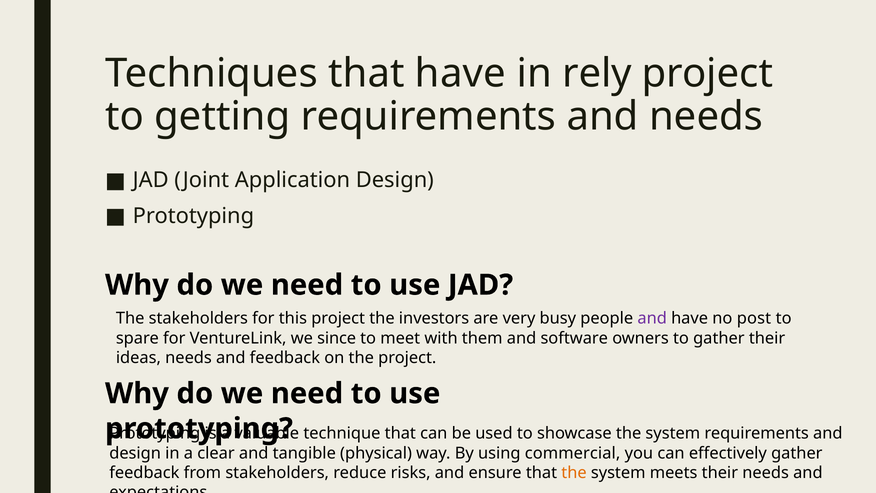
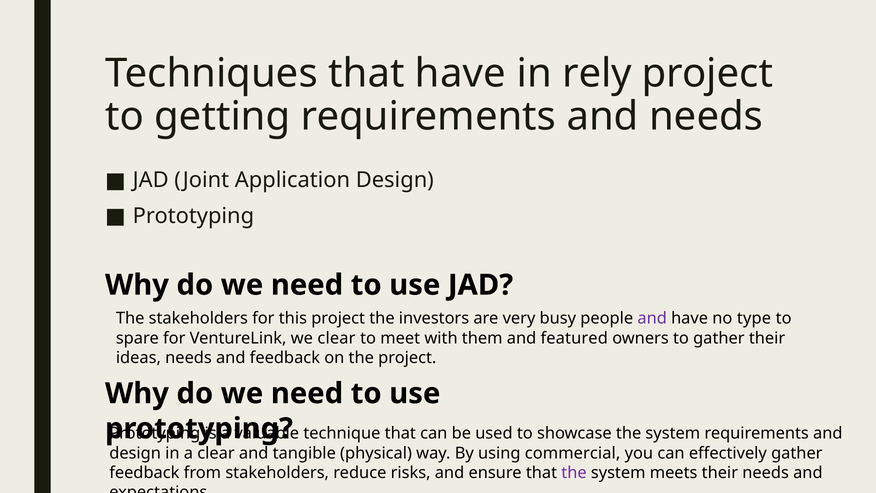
post: post -> type (754, 318)
we since: since -> clear (336, 338)
software: software -> featured (574, 338)
the colour: orange -> purple (574, 473)
